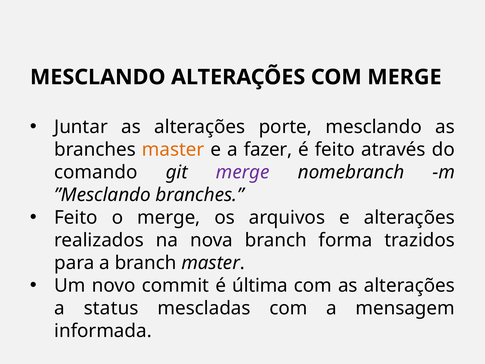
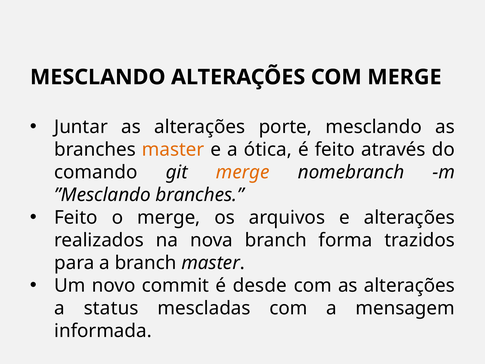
fazer: fazer -> ótica (268, 150)
merge colour: purple -> orange (243, 172)
última: última -> desde (260, 286)
